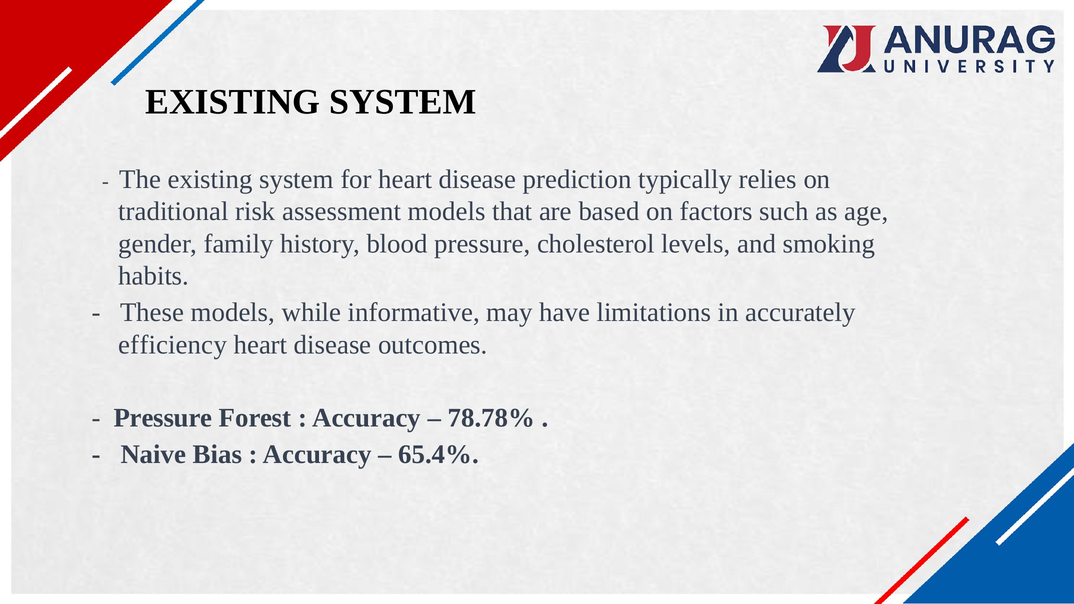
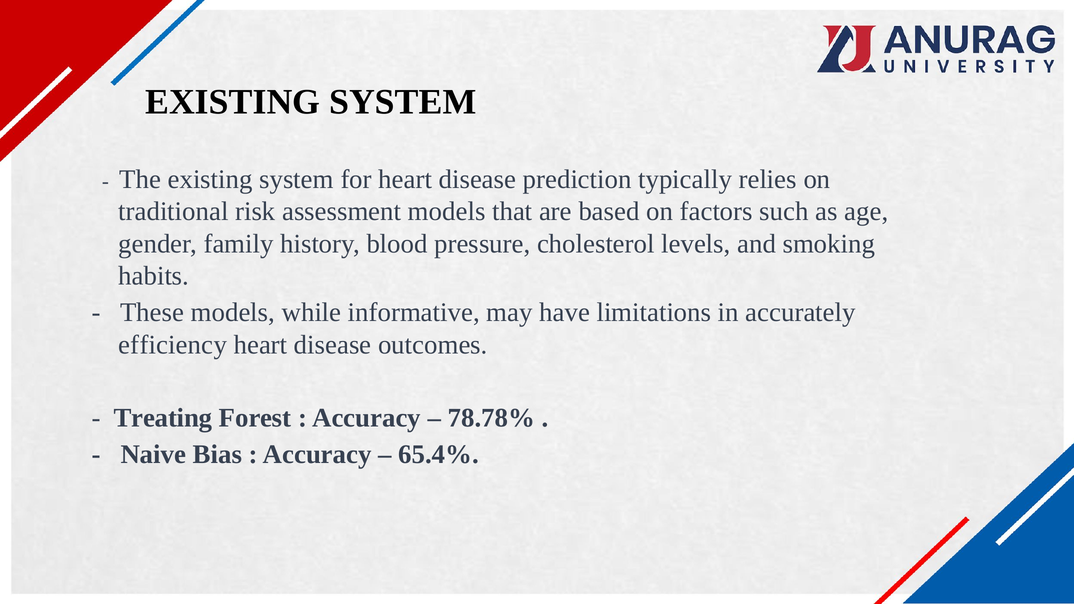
Pressure: Pressure -> Treating (163, 418)
